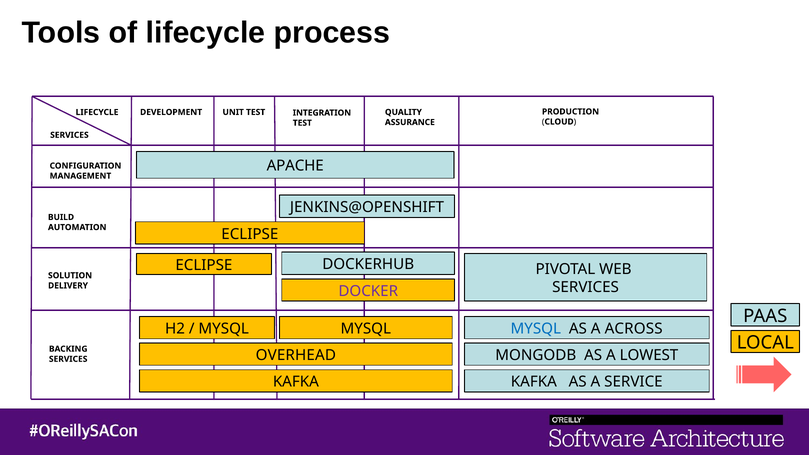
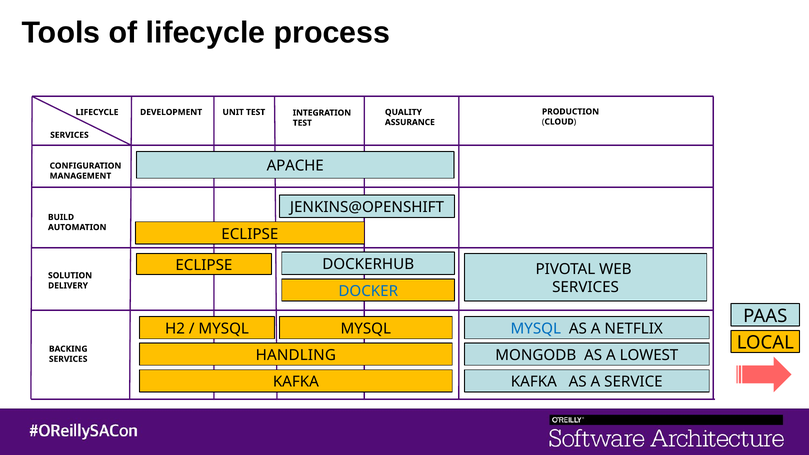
DOCKER colour: purple -> blue (368, 291)
ACROSS: ACROSS -> NETFLIX (634, 329)
OVERHEAD: OVERHEAD -> HANDLING (296, 355)
